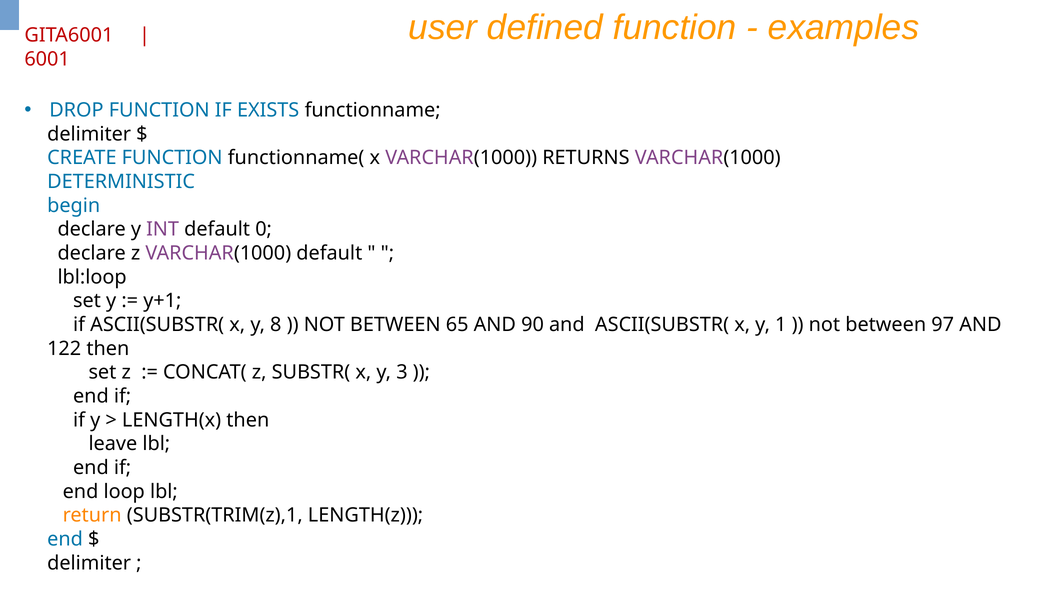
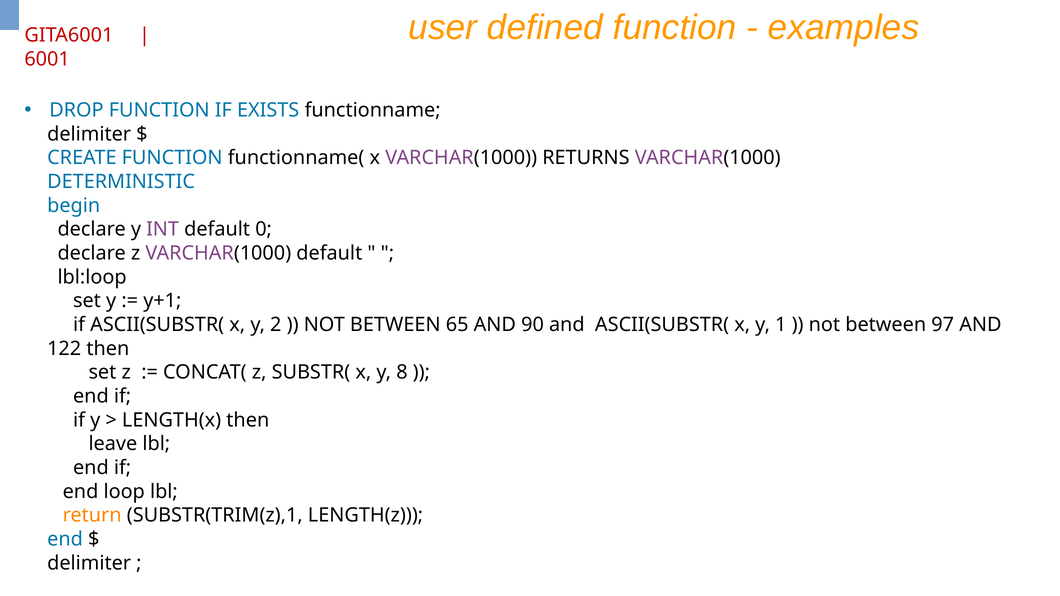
8: 8 -> 2 (276, 325)
3: 3 -> 8 (402, 373)
